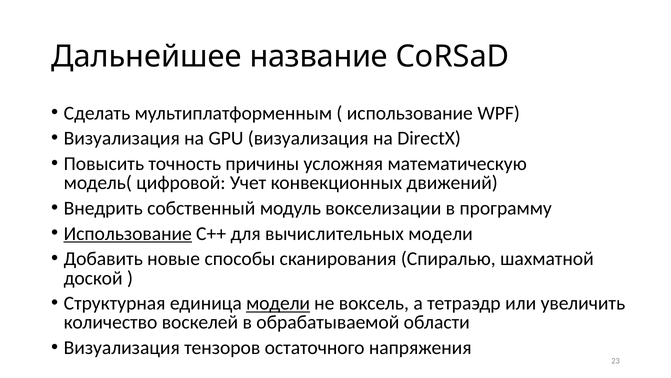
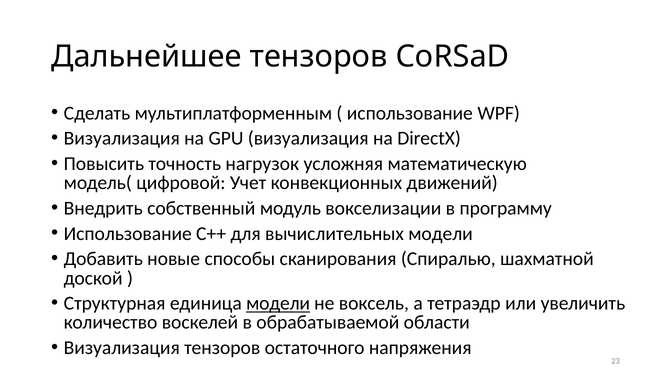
Дальнейшее название: название -> тензоров (319, 56)
причины: причины -> нагрузок (262, 164)
Использование underline: present -> none (128, 233)
